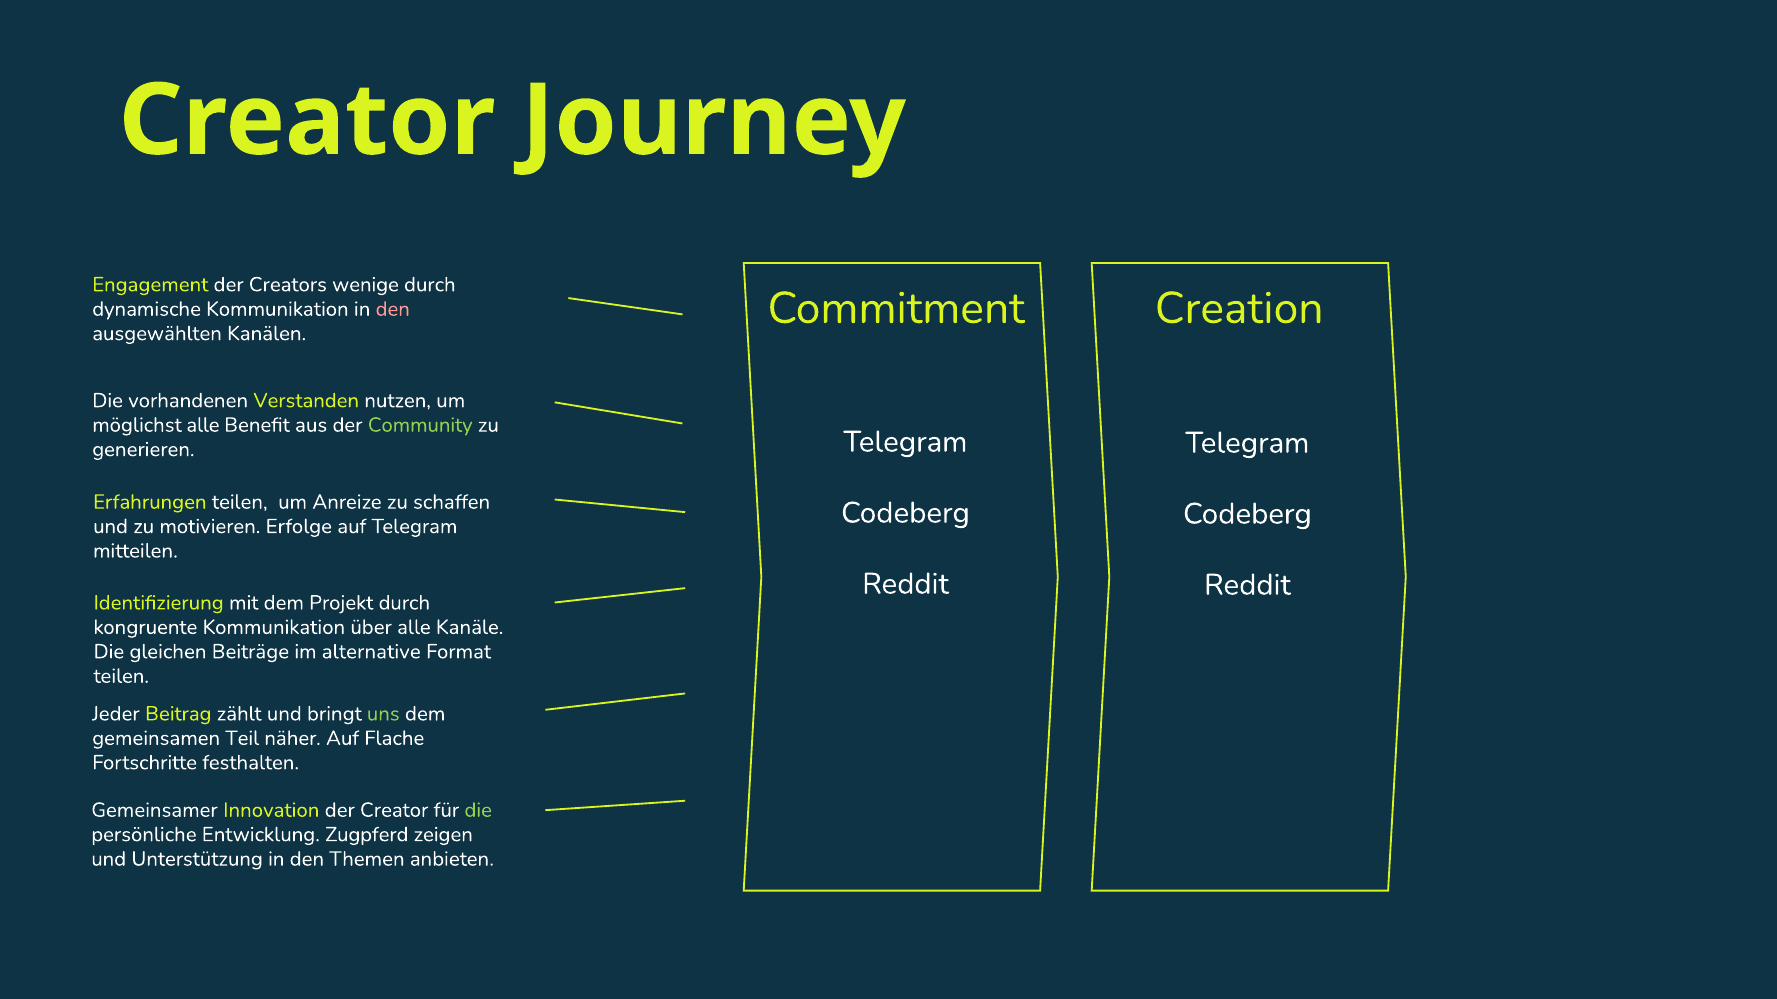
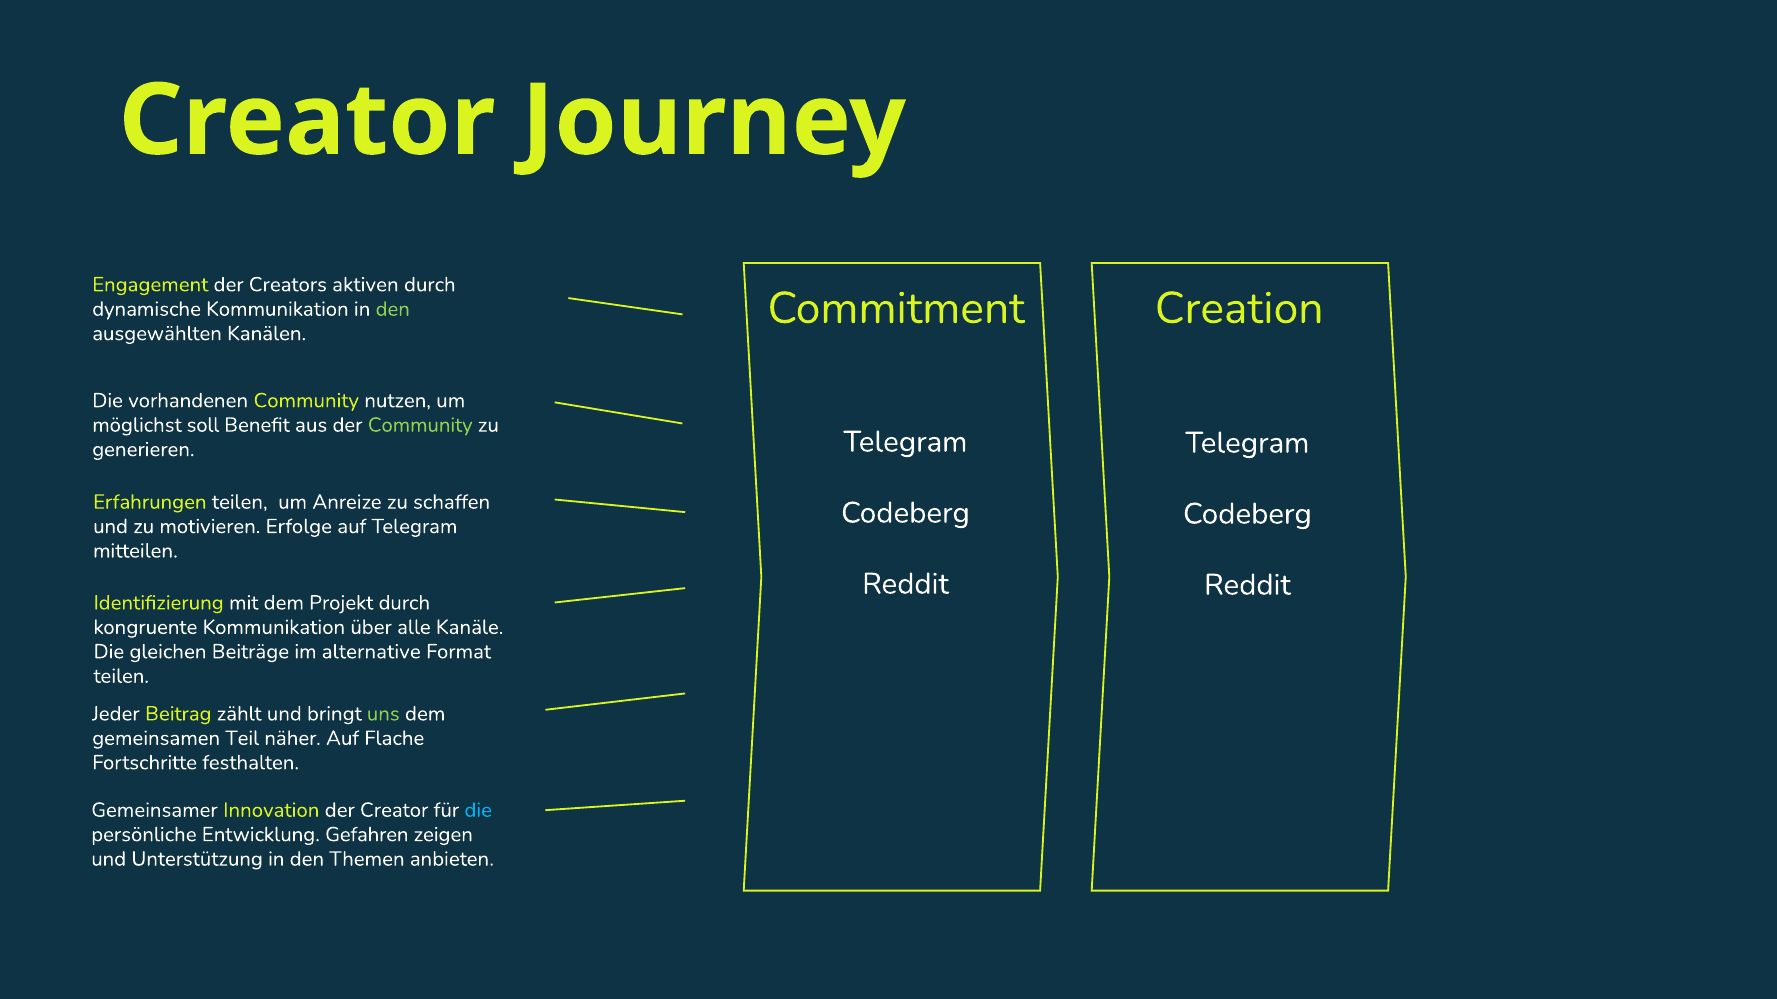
wenige: wenige -> aktiven (365, 285)
den colour: pink -> light green (393, 309)
vorhandenen Verstanden: Verstanden -> Community (306, 401)
möglichst alle: alle -> soll (203, 425)
die colour: light green -> light blue (478, 811)
Zugpferd: Zugpferd -> Gefahren (367, 835)
